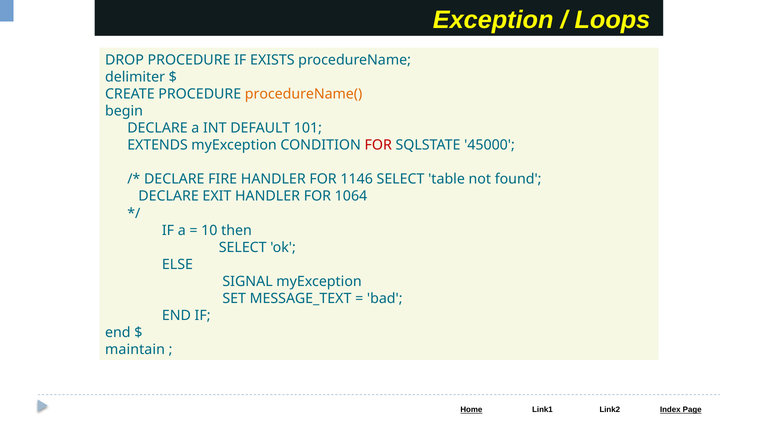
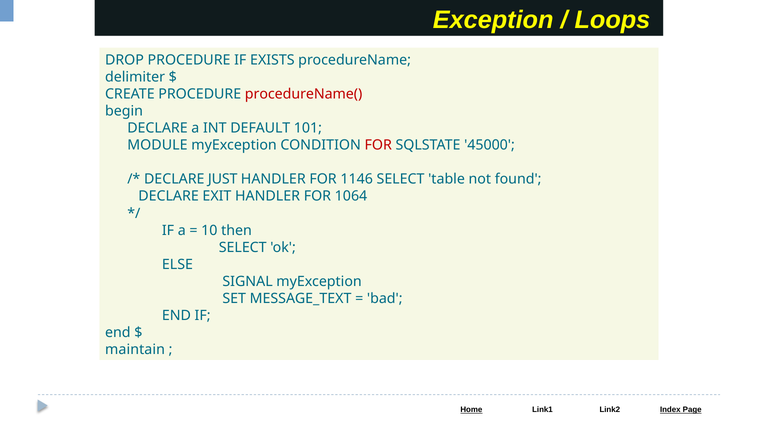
procedureName( colour: orange -> red (304, 94)
EXTENDS: EXTENDS -> MODULE (157, 145)
FIRE: FIRE -> JUST (223, 179)
